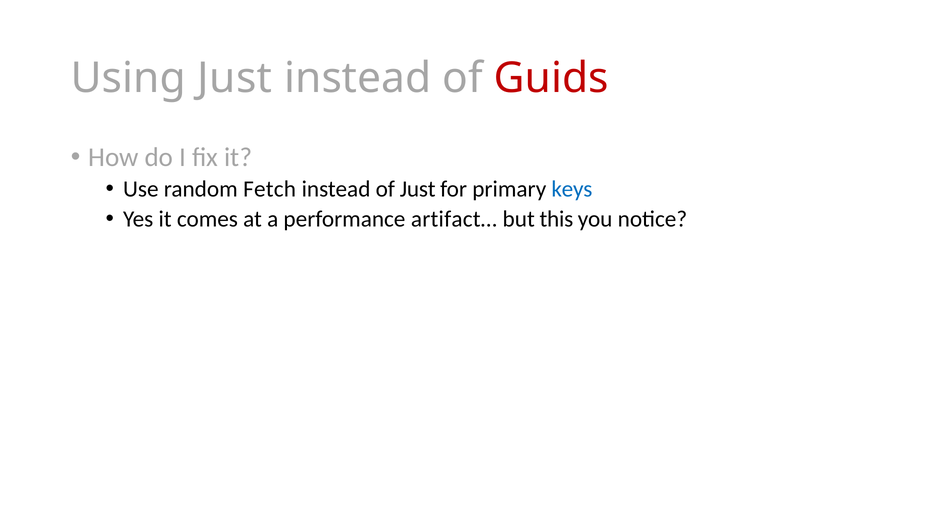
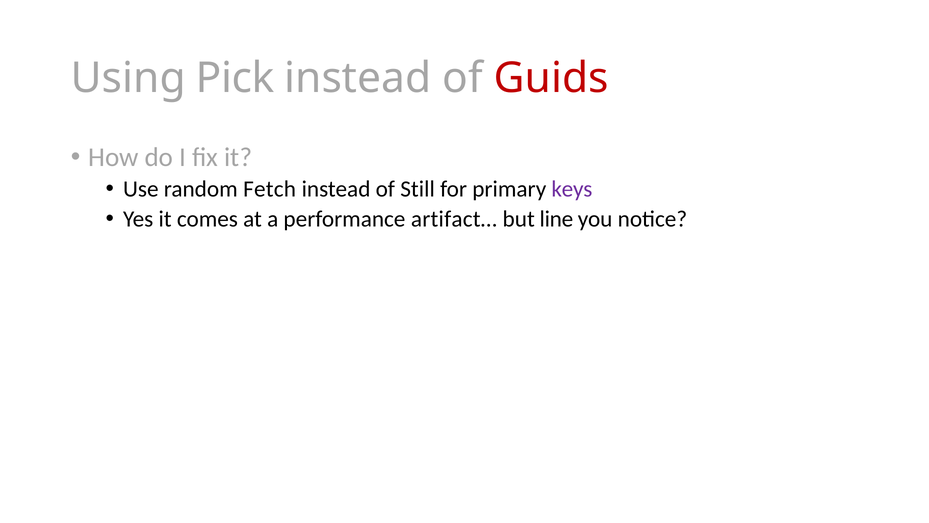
Using Just: Just -> Pick (235, 78)
of Just: Just -> Still (418, 189)
keys colour: blue -> purple (572, 189)
this: this -> line (556, 219)
